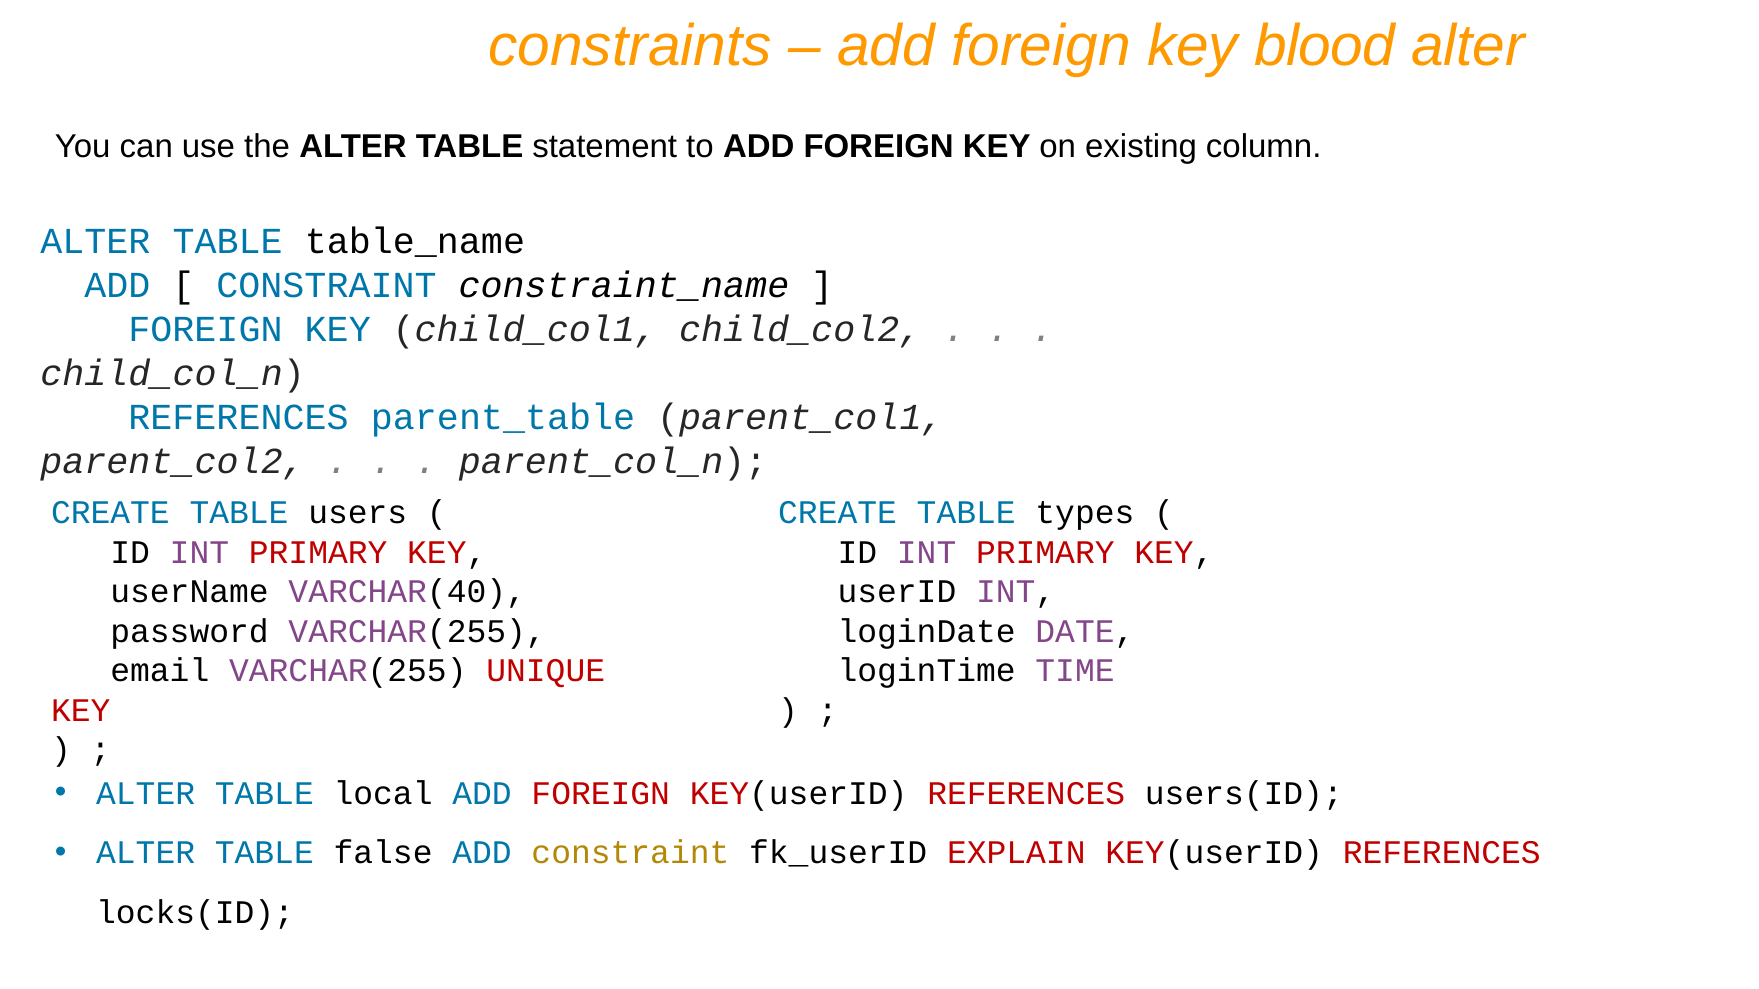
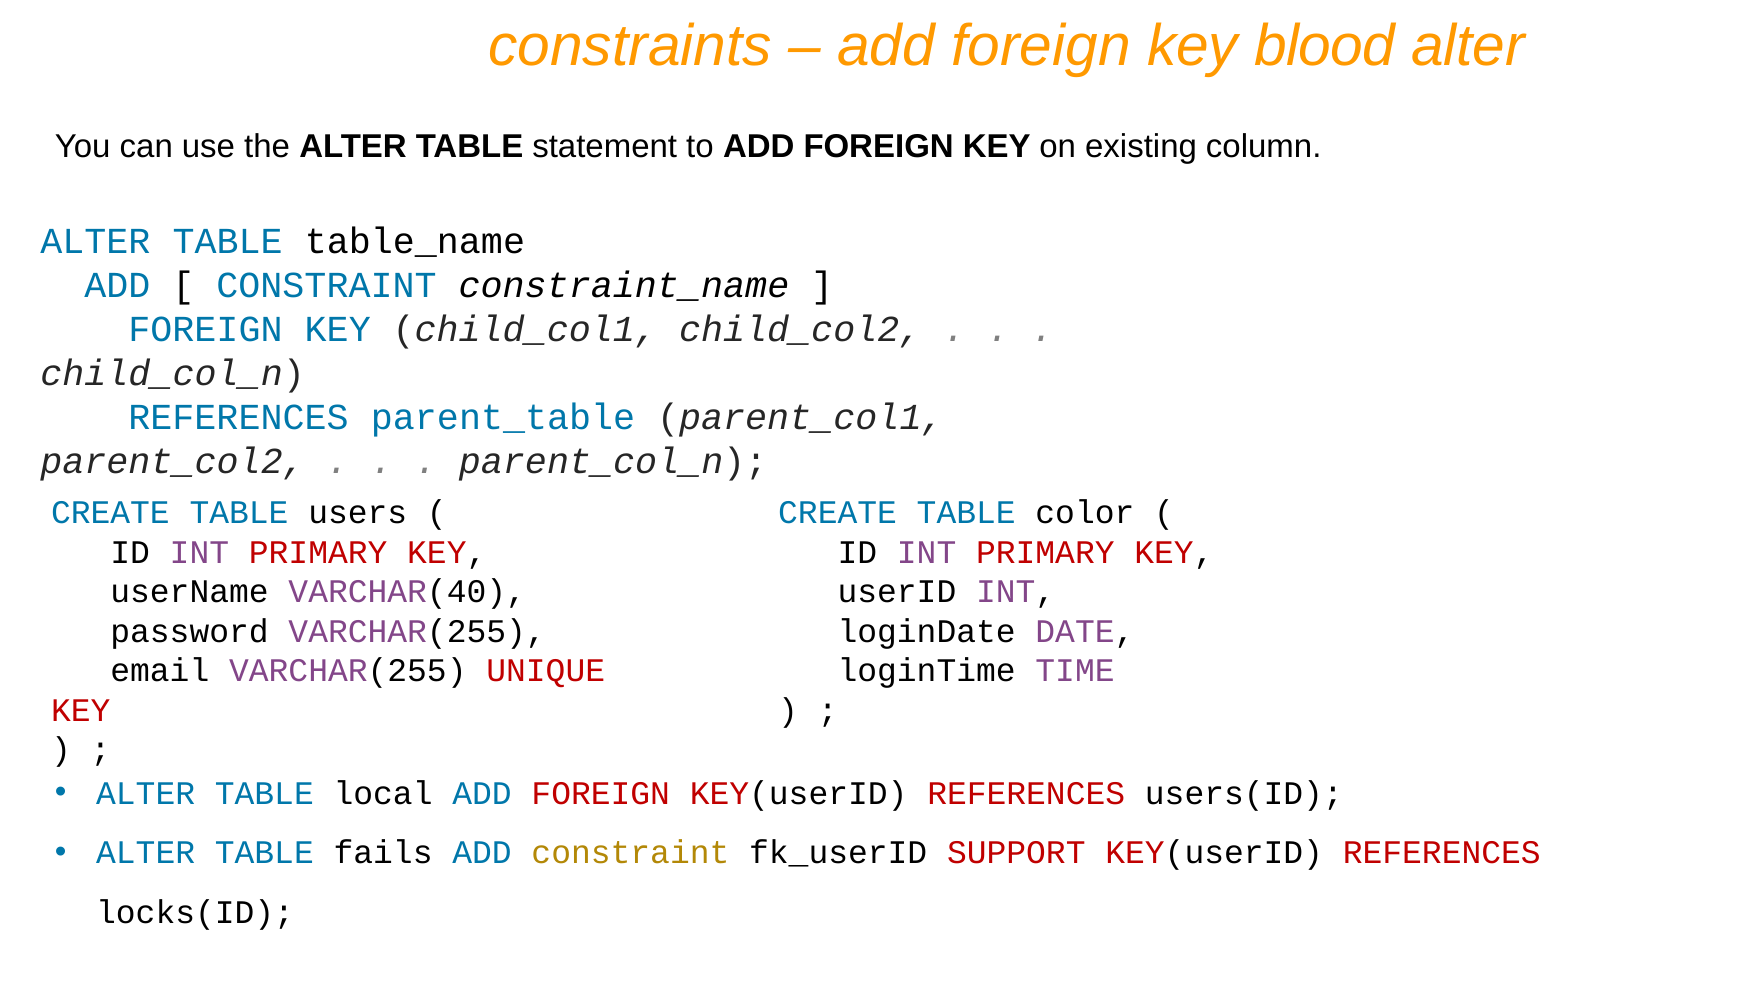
types: types -> color (1085, 513)
false: false -> fails (383, 853)
EXPLAIN: EXPLAIN -> SUPPORT (1016, 853)
